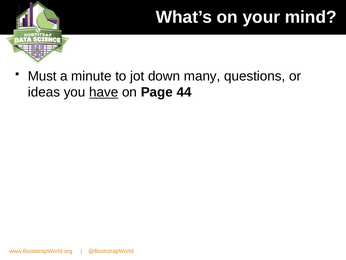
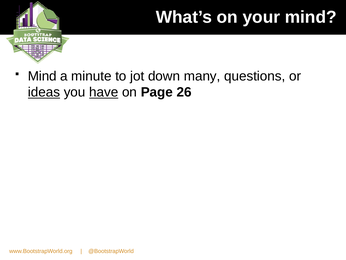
Must: Must -> Mind (42, 76)
ideas underline: none -> present (44, 92)
44: 44 -> 26 (184, 92)
